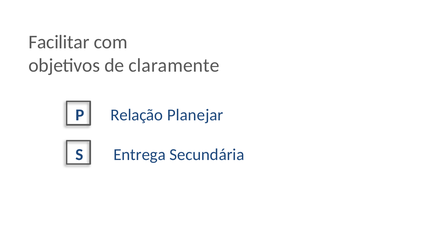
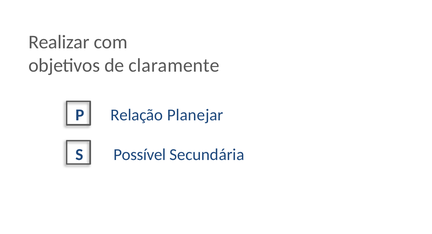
Facilitar: Facilitar -> Realizar (59, 42)
Entrega: Entrega -> Possível (140, 155)
